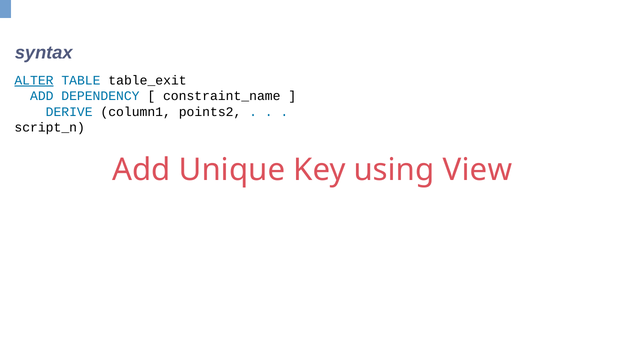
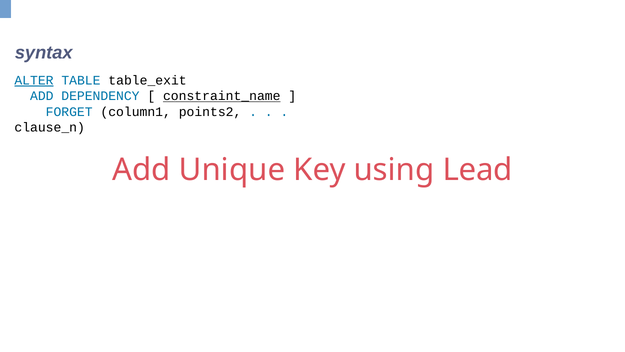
constraint_name underline: none -> present (222, 96)
DERIVE: DERIVE -> FORGET (69, 112)
script_n: script_n -> clause_n (50, 127)
View: View -> Lead (478, 169)
